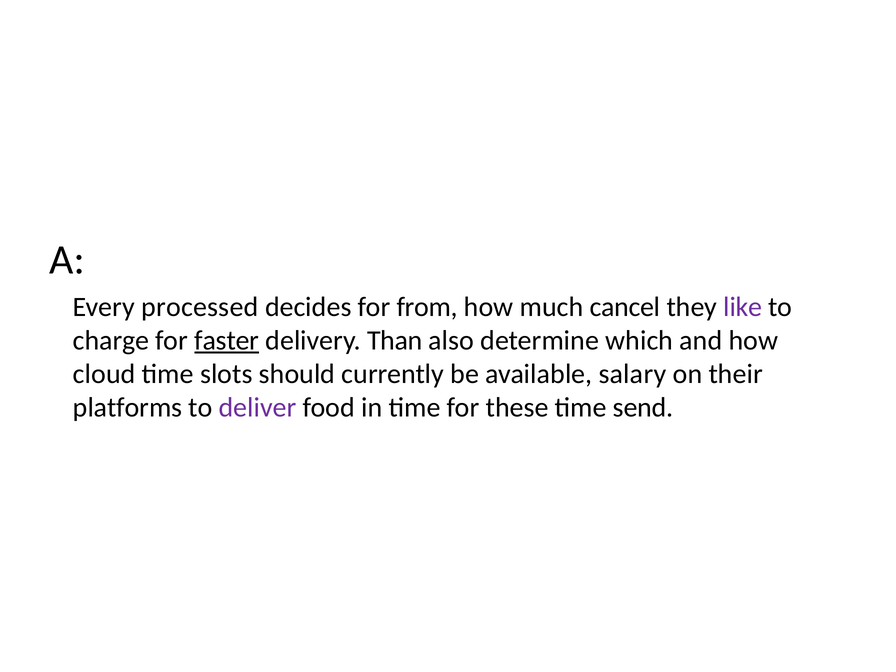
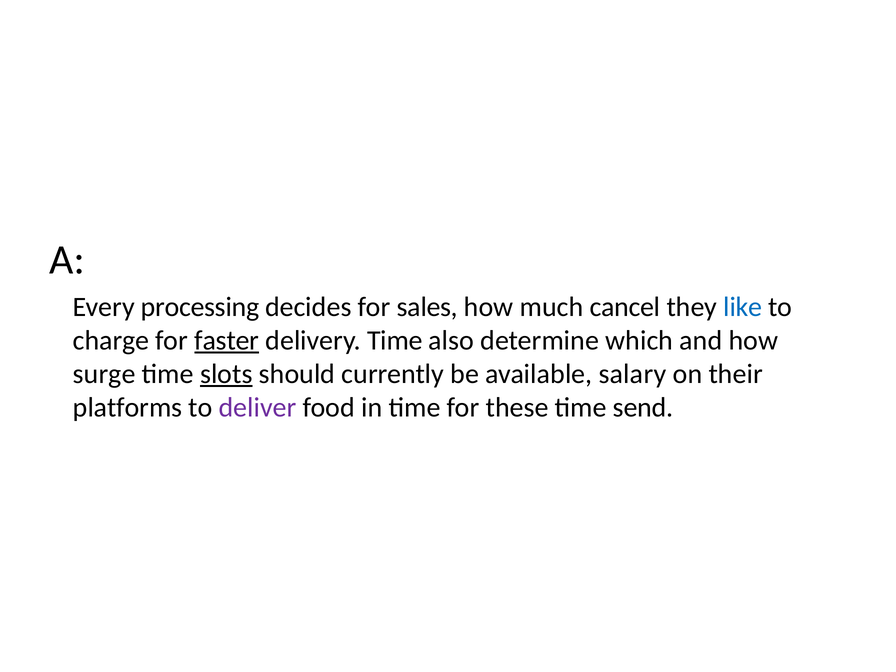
processed: processed -> processing (200, 307)
from: from -> sales (427, 307)
like colour: purple -> blue (743, 307)
delivery Than: Than -> Time (395, 340)
cloud: cloud -> surge (104, 374)
slots underline: none -> present (226, 374)
